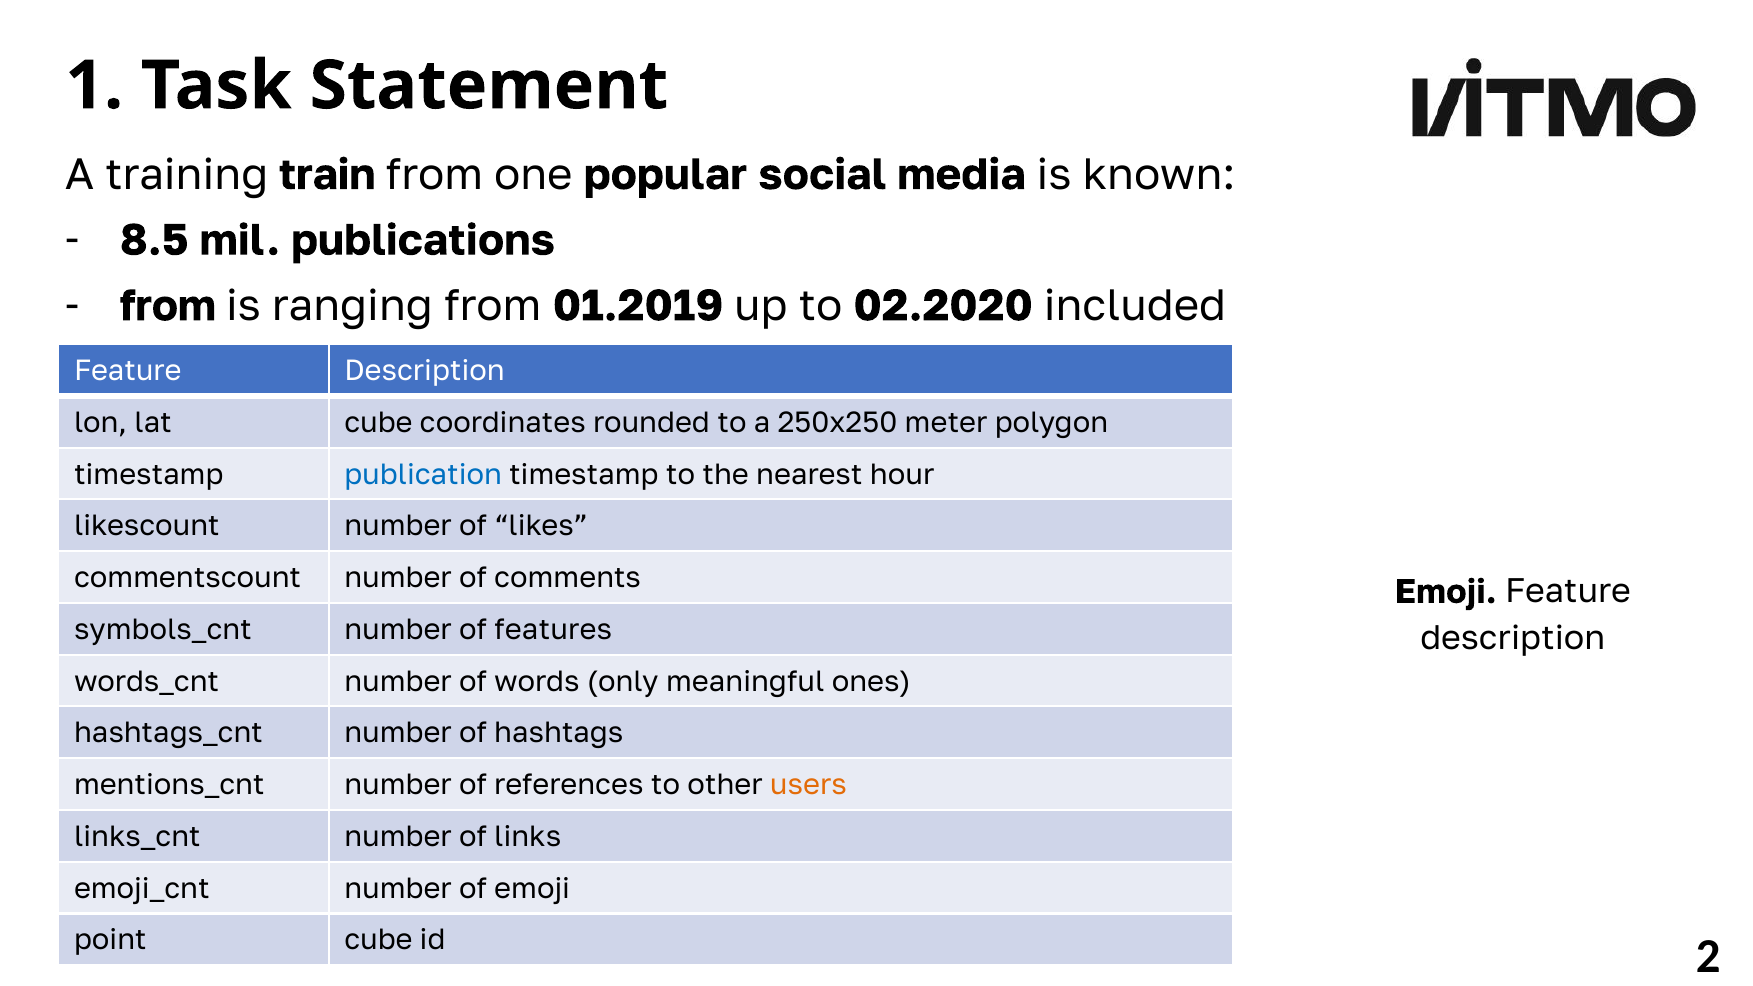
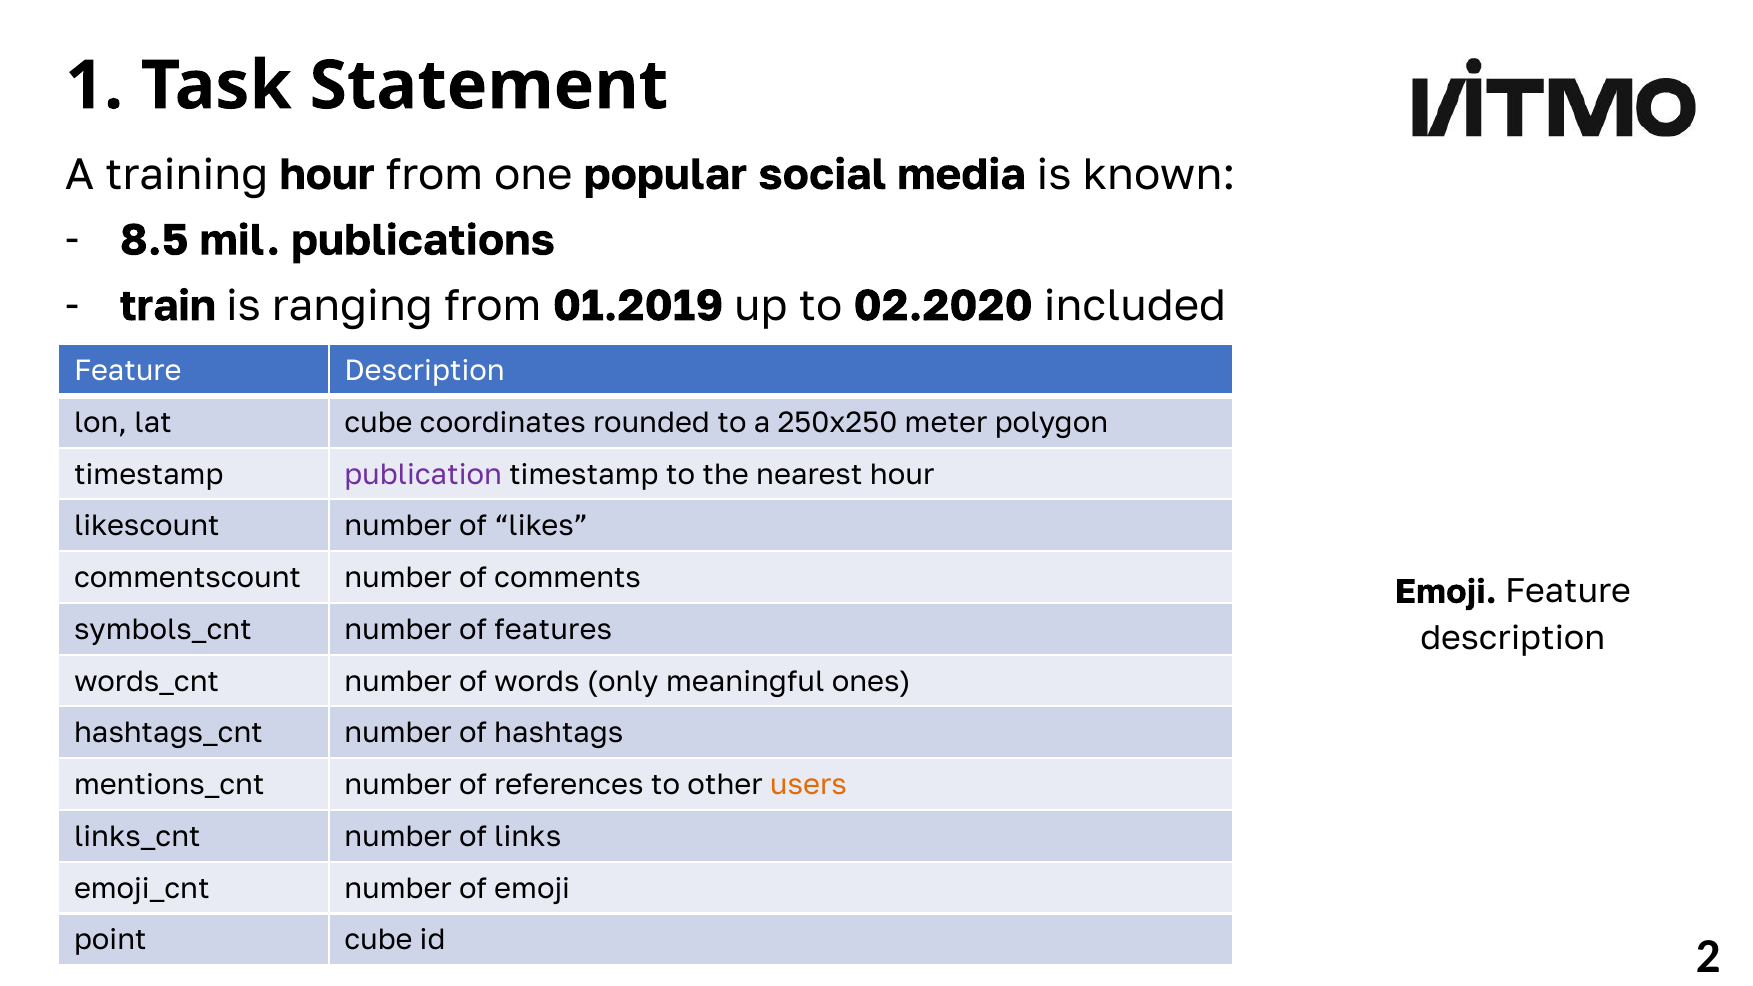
training train: train -> hour (327, 175)
from: from -> train (168, 306)
publication colour: blue -> purple (423, 475)
